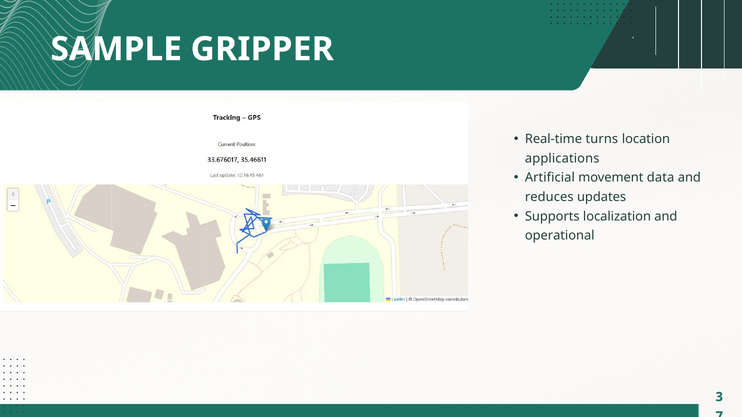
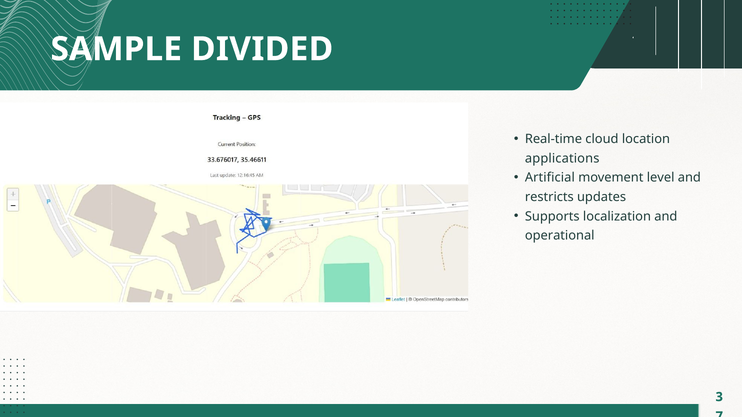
GRIPPER: GRIPPER -> DIVIDED (262, 49)
turns: turns -> cloud (602, 139)
data: data -> level (661, 178)
reduces: reduces -> restricts (549, 197)
